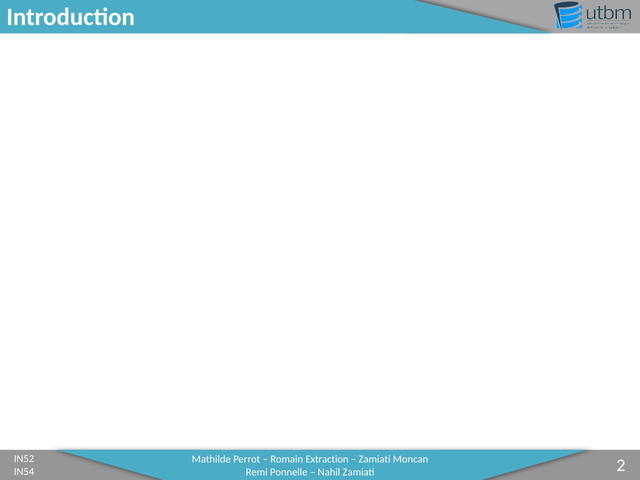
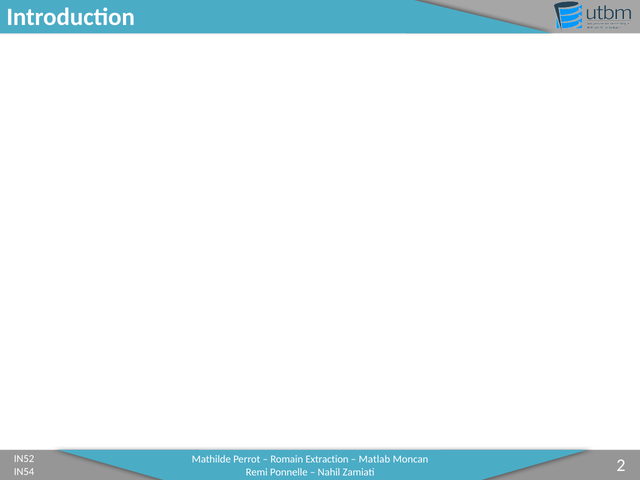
Zamiati: Zamiati -> Matlab (374, 459)
